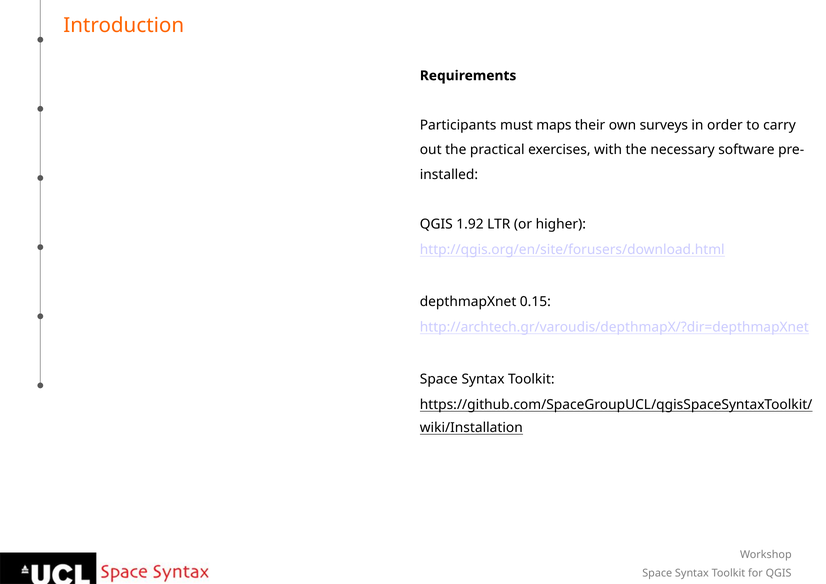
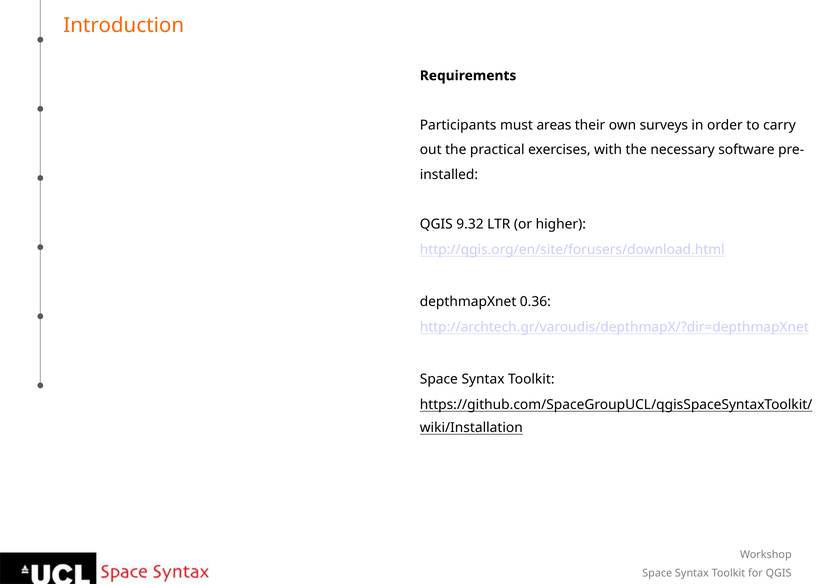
maps: maps -> areas (554, 125)
1.92: 1.92 -> 9.32 (470, 224)
0.15: 0.15 -> 0.36 (535, 302)
